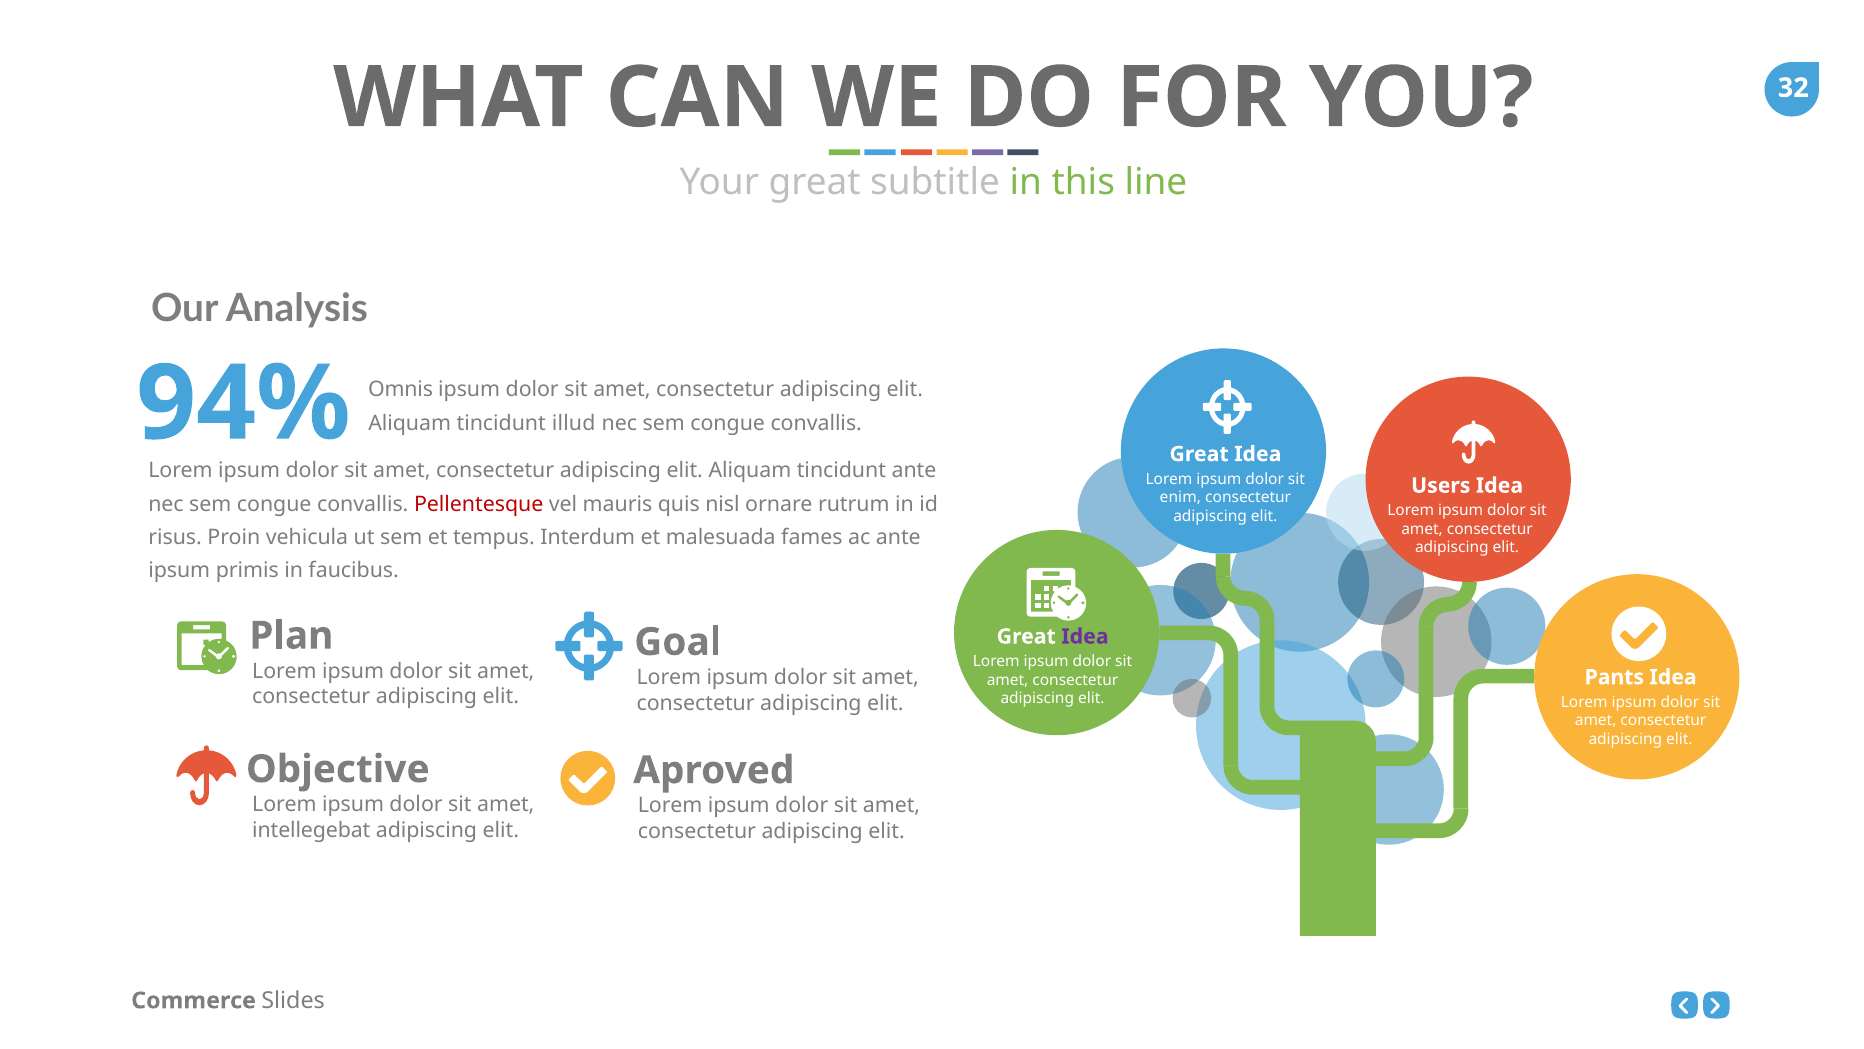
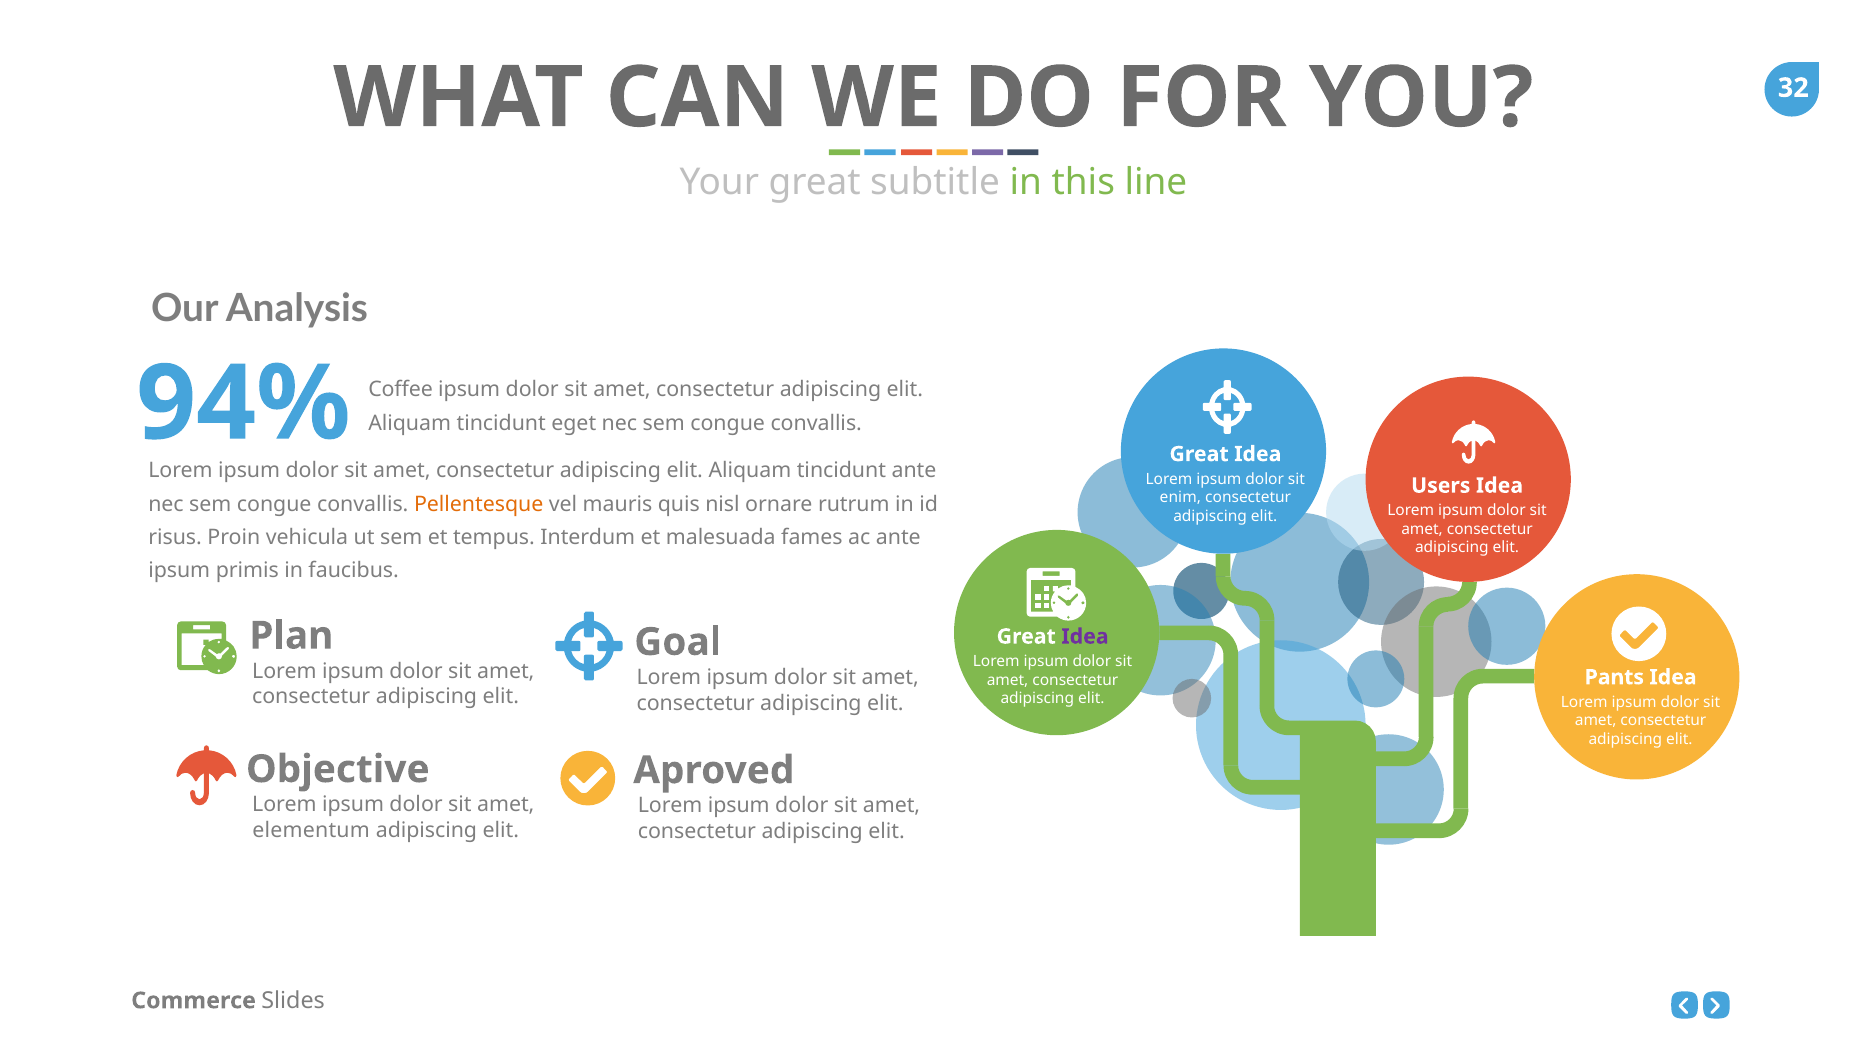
Omnis: Omnis -> Coffee (401, 390)
illud: illud -> eget (574, 423)
Pellentesque colour: red -> orange (479, 504)
intellegebat: intellegebat -> elementum (311, 830)
